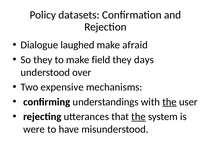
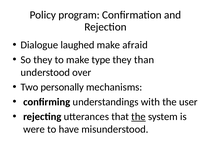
datasets: datasets -> program (79, 15)
field: field -> type (101, 60)
days: days -> than (144, 60)
expensive: expensive -> personally (62, 87)
the underline: present -> none (170, 102)
